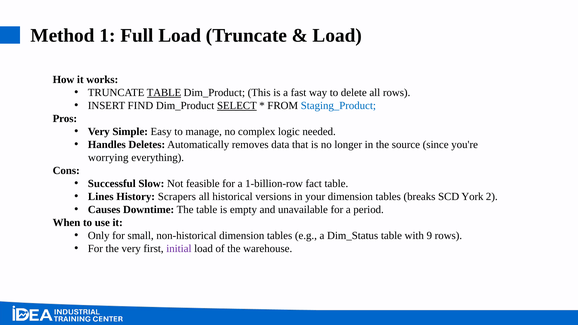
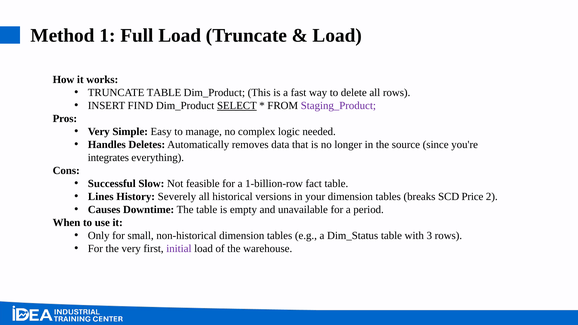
TABLE underline: present -> none (164, 93)
Staging_Product colour: blue -> purple (338, 106)
worrying: worrying -> integrates (108, 158)
Scrapers: Scrapers -> Severely (177, 197)
York: York -> Price (472, 197)
9: 9 -> 3 (429, 236)
